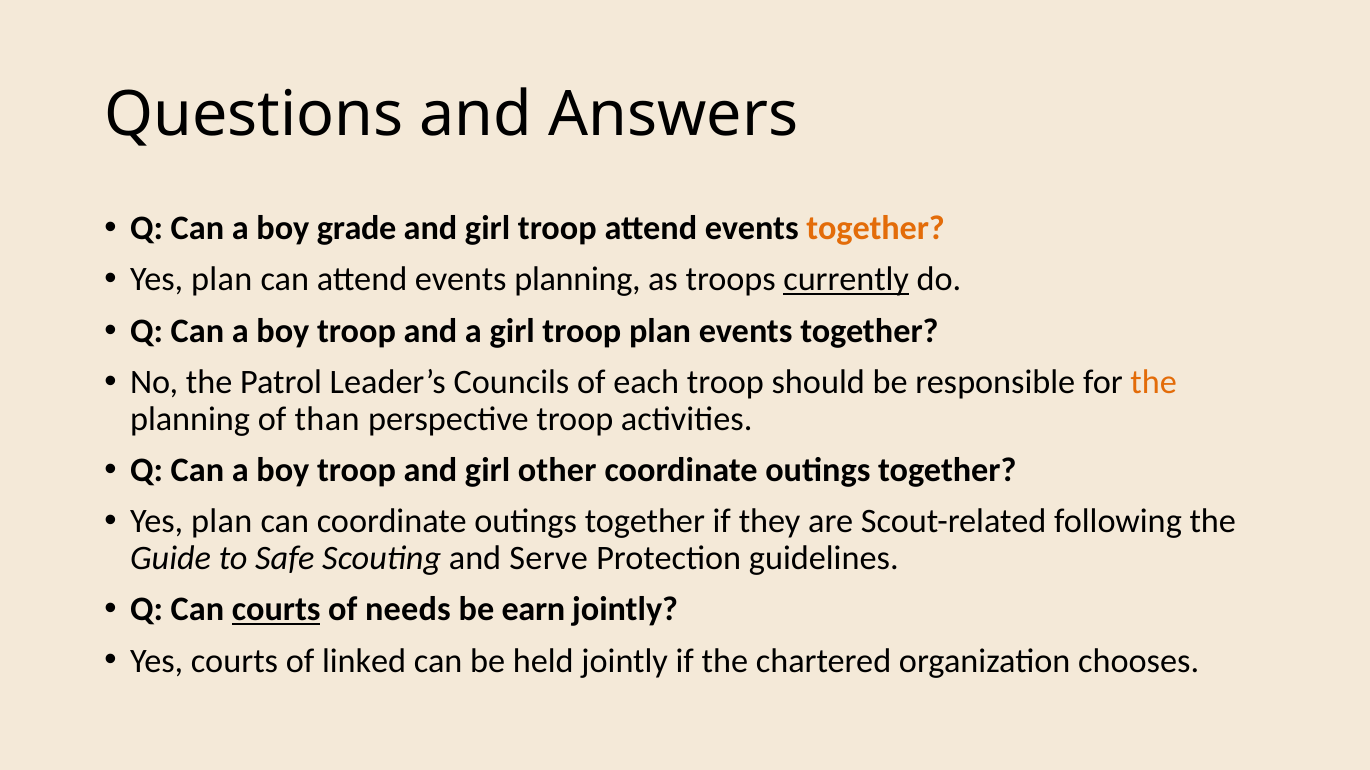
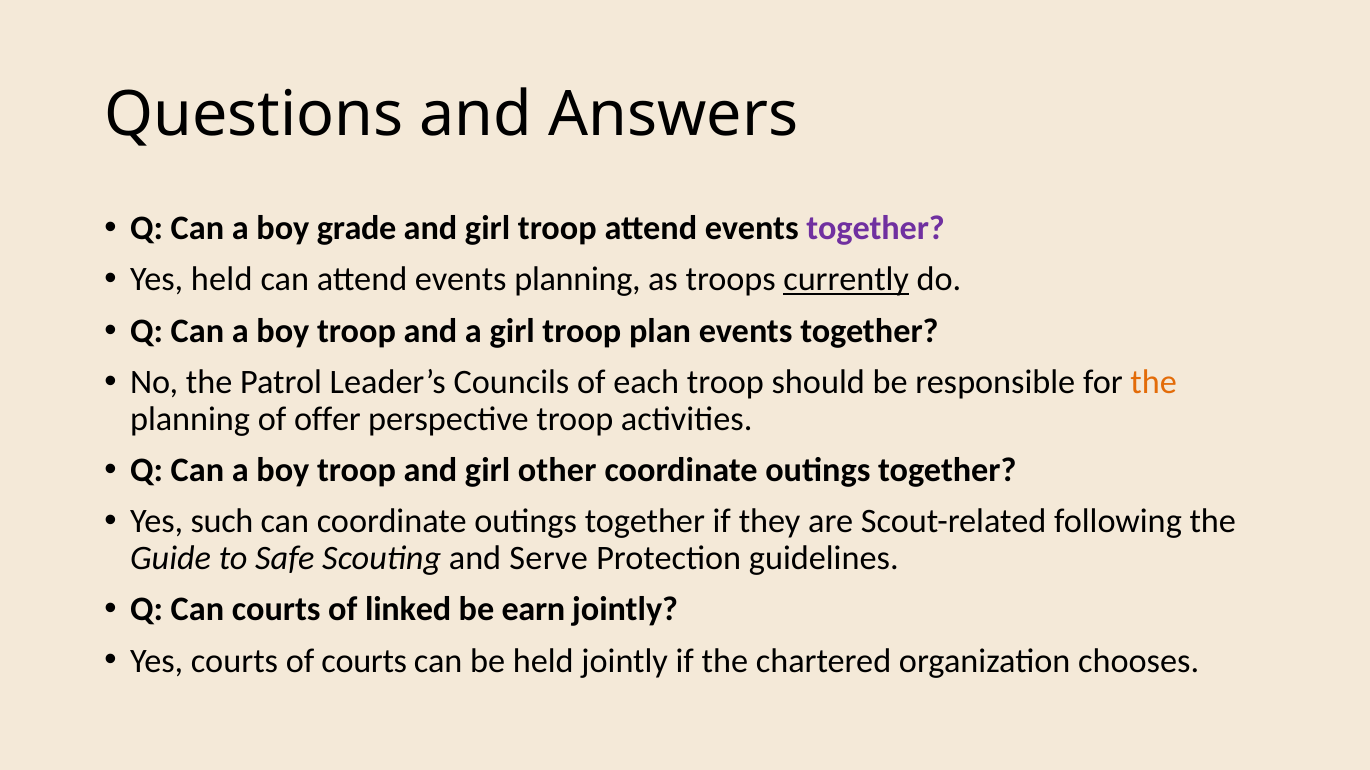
together colour: orange -> purple (876, 229)
plan: plan -> held (222, 280)
than: than -> offer (327, 419)
plan: plan -> such (222, 522)
courts underline: present -> none (276, 610)
needs: needs -> linked (408, 610)
of linked: linked -> courts (364, 661)
